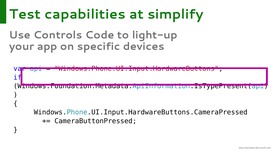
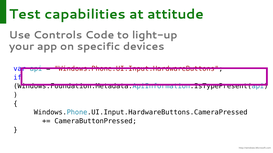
simplify: simplify -> attitude (175, 14)
